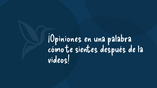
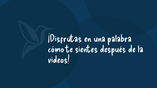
¡Opiniones: ¡Opiniones -> ¡Disfrutas (65, 39)
